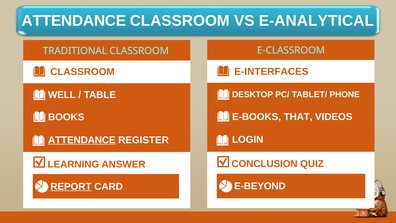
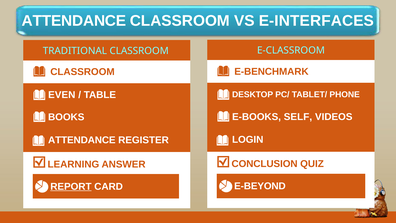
E-ANALYTICAL: E-ANALYTICAL -> E-INTERFACES (316, 21)
E-INTERFACES: E-INTERFACES -> E-BENCHMARK (271, 72)
WELL: WELL -> EVEN (62, 95)
THAT: THAT -> SELF (298, 117)
ATTENDANCE underline: present -> none (82, 140)
